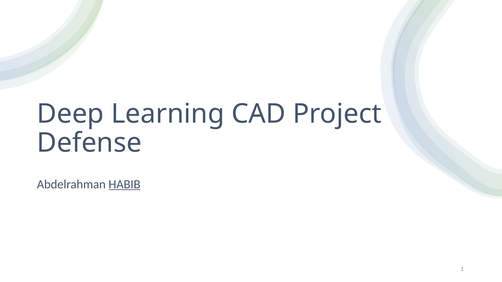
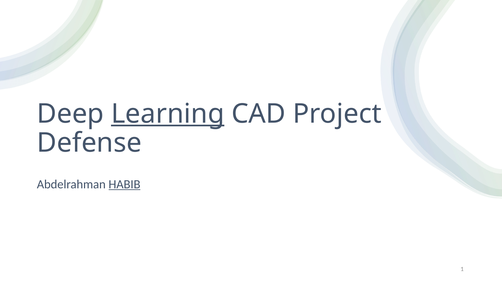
Learning underline: none -> present (168, 114)
